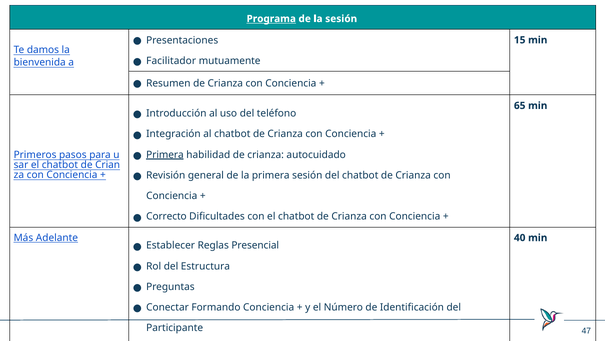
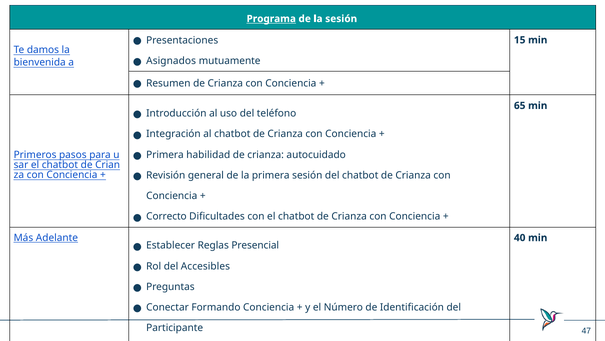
Facilitador: Facilitador -> Asignados (171, 61)
Primera underline: present -> none (165, 154)
Estructura: Estructura -> Accesibles (205, 266)
